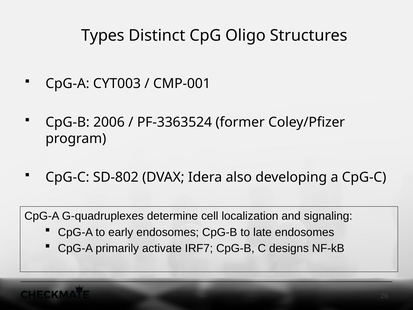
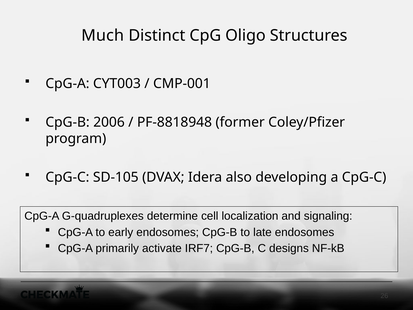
Types: Types -> Much (103, 35)
PF-3363524: PF-3363524 -> PF-8818948 (174, 122)
SD-802: SD-802 -> SD-105 (116, 177)
